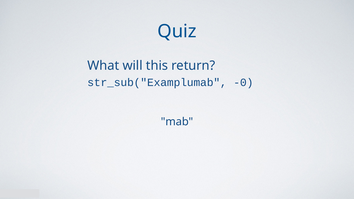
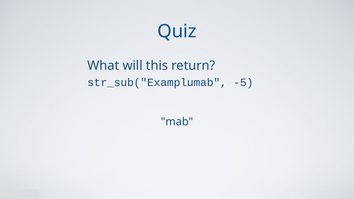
-0: -0 -> -5 (243, 83)
